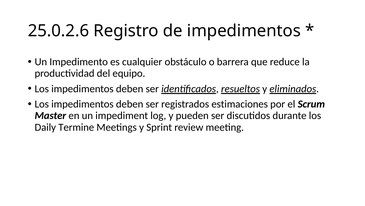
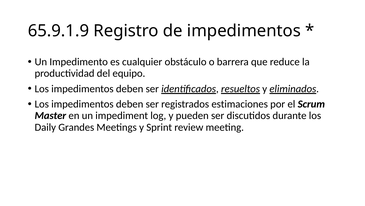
25.0.2.6: 25.0.2.6 -> 65.9.1.9 (58, 31)
Termine: Termine -> Grandes (76, 127)
